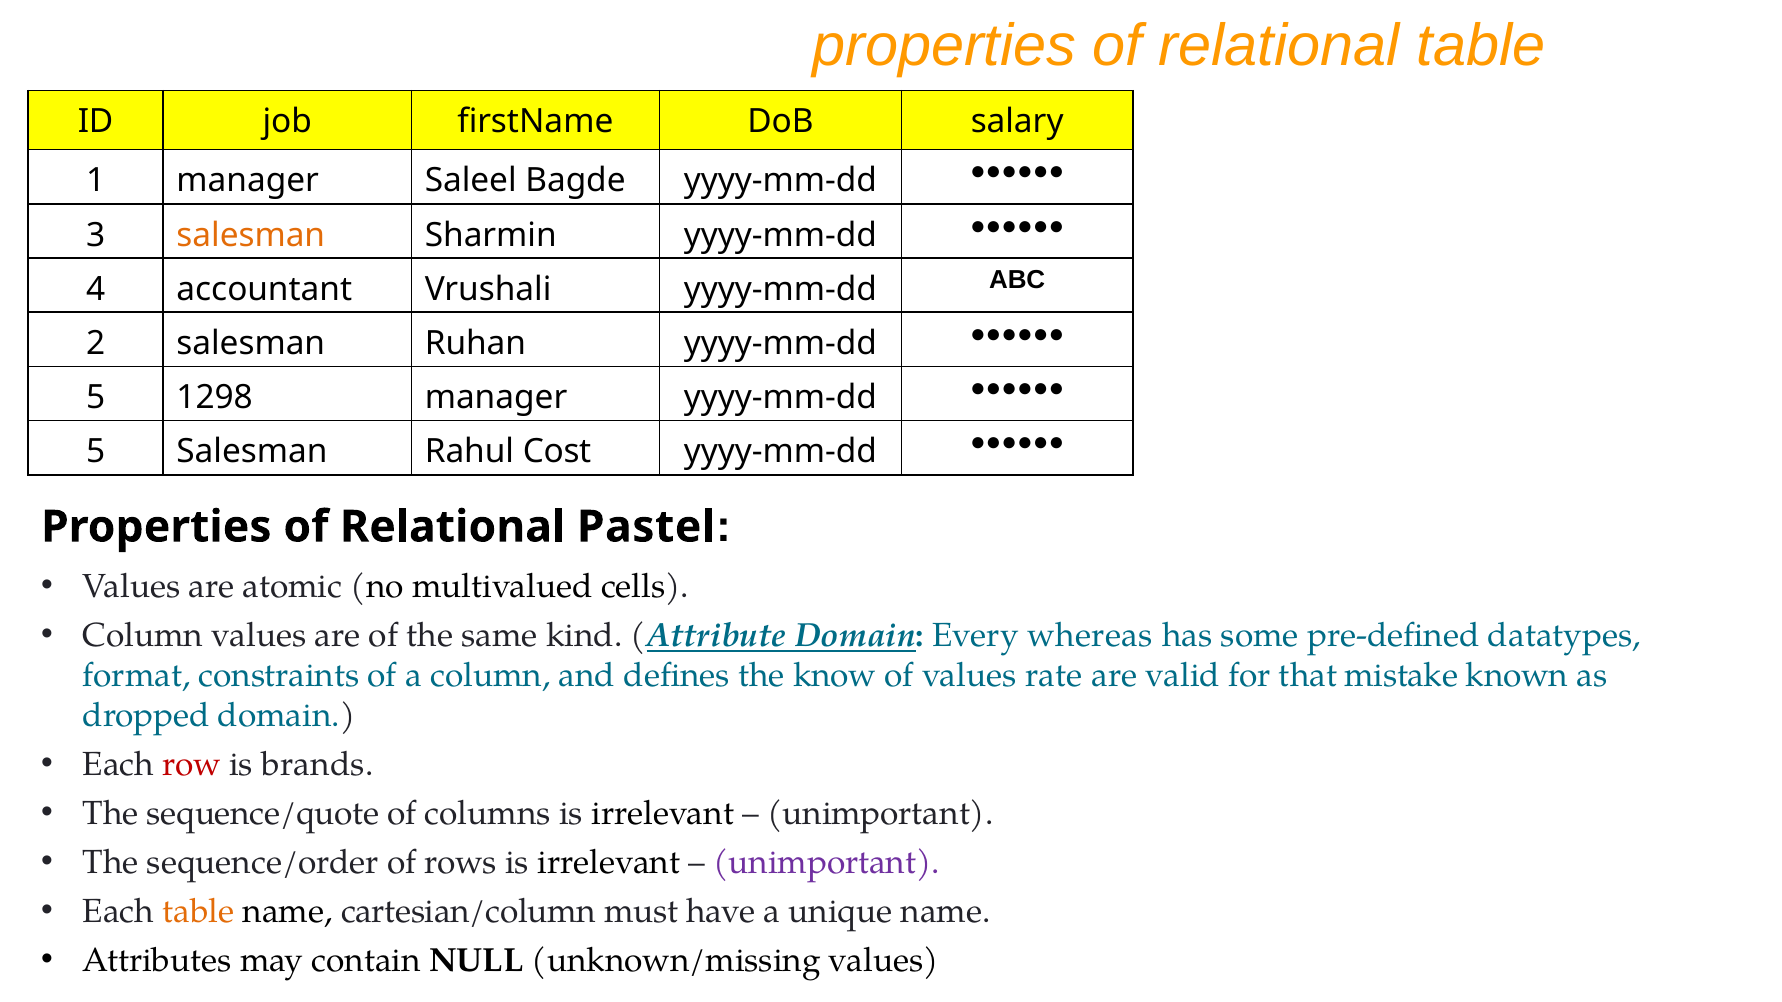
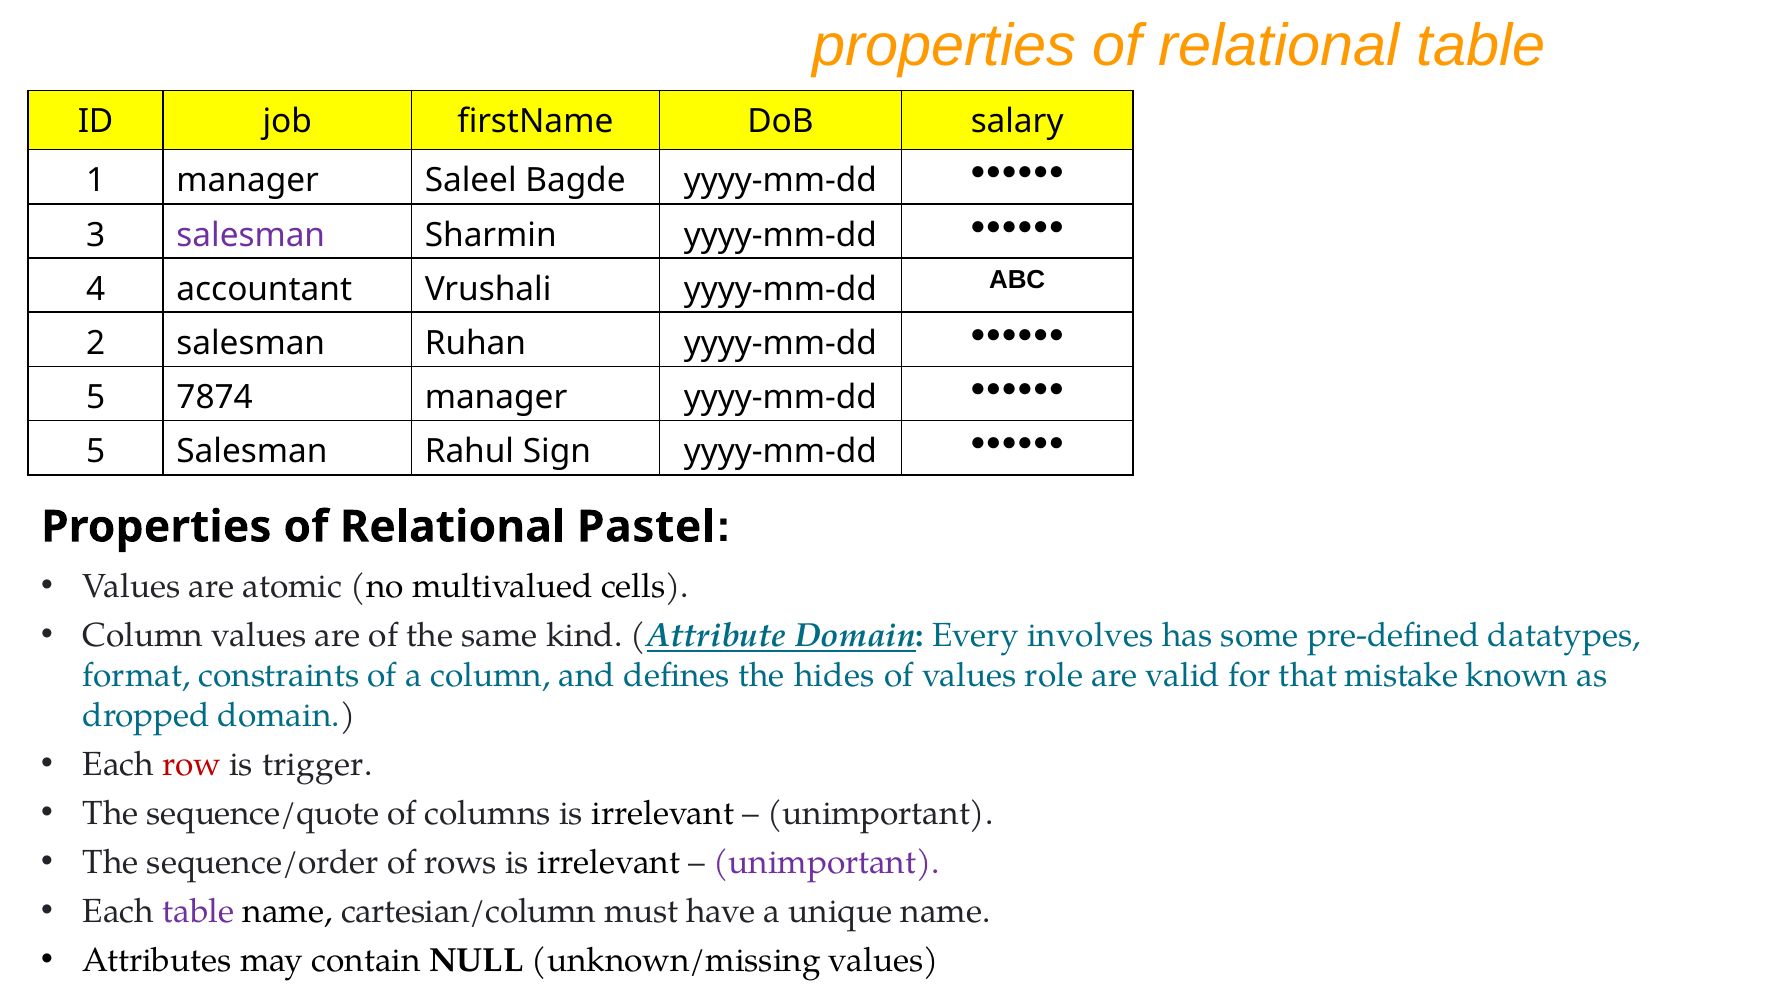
salesman colour: orange -> purple (251, 235)
1298: 1298 -> 7874 (215, 398)
Cost: Cost -> Sign (557, 452)
whereas: whereas -> involves (1090, 635)
know: know -> hides (835, 675)
rate: rate -> role (1054, 675)
brands: brands -> trigger (317, 765)
table colour: orange -> purple (198, 912)
